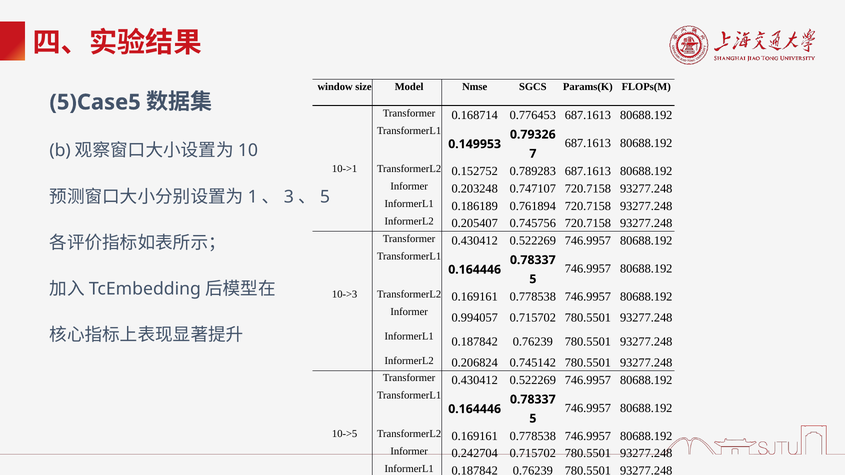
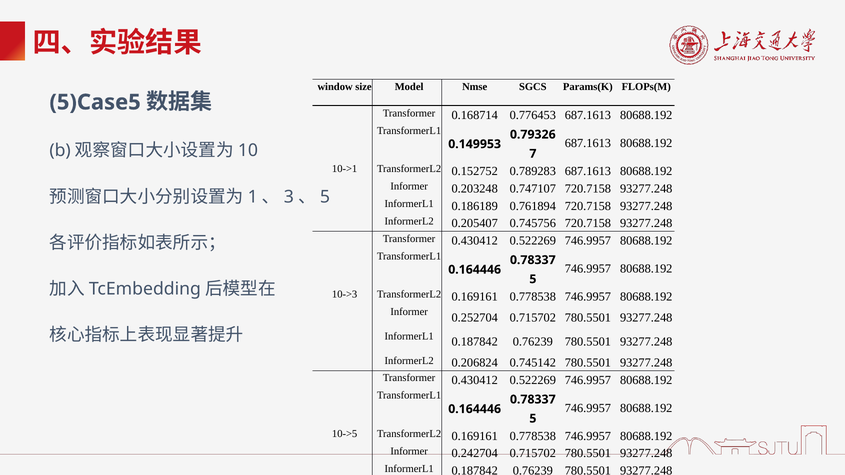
0.994057: 0.994057 -> 0.252704 (475, 318)
